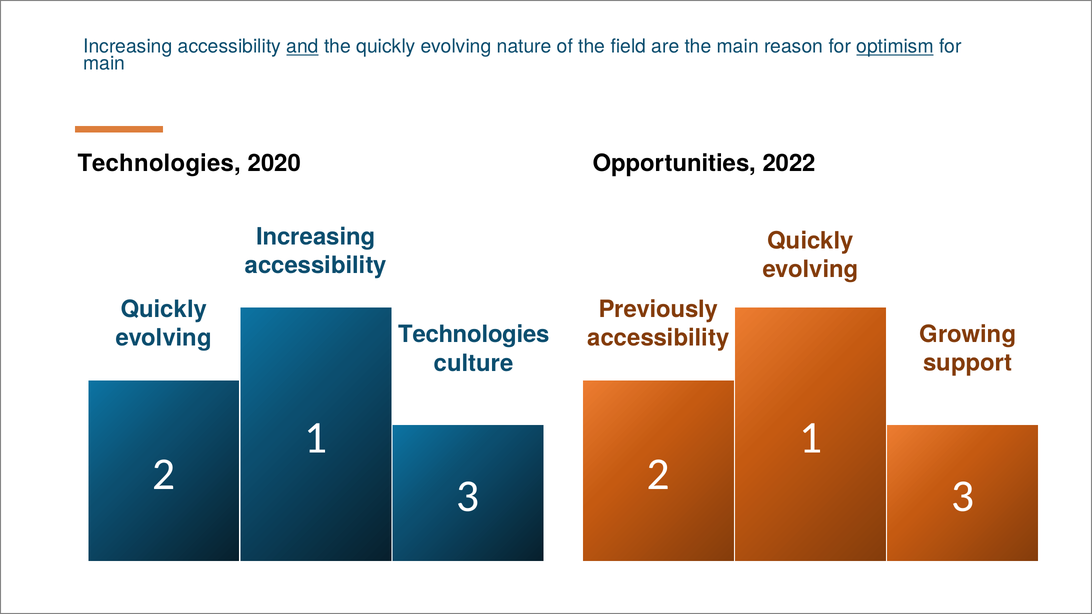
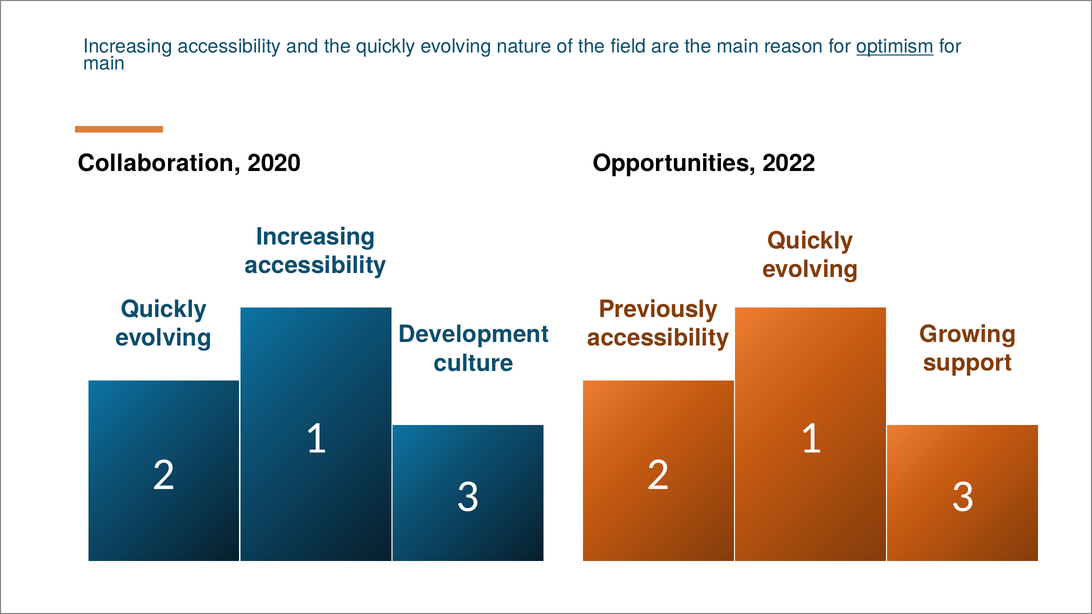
and underline: present -> none (303, 47)
Technologies: Technologies -> Collaboration (159, 163)
evolving Technologies: Technologies -> Development (474, 335)
